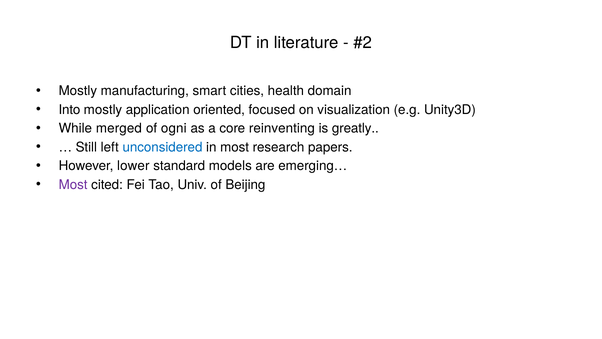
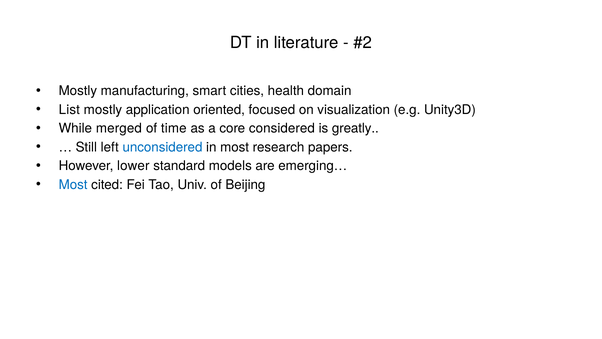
Into: Into -> List (69, 110)
ogni: ogni -> time (174, 128)
reinventing: reinventing -> considered (282, 128)
Most colour: purple -> blue (73, 185)
